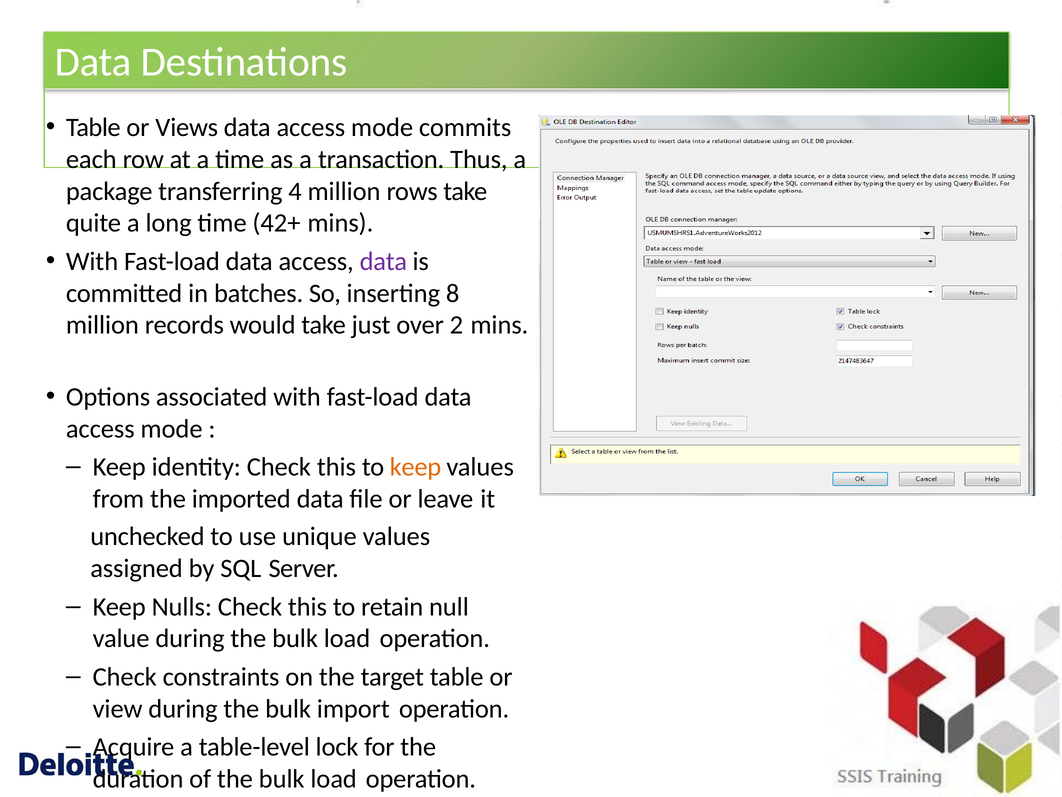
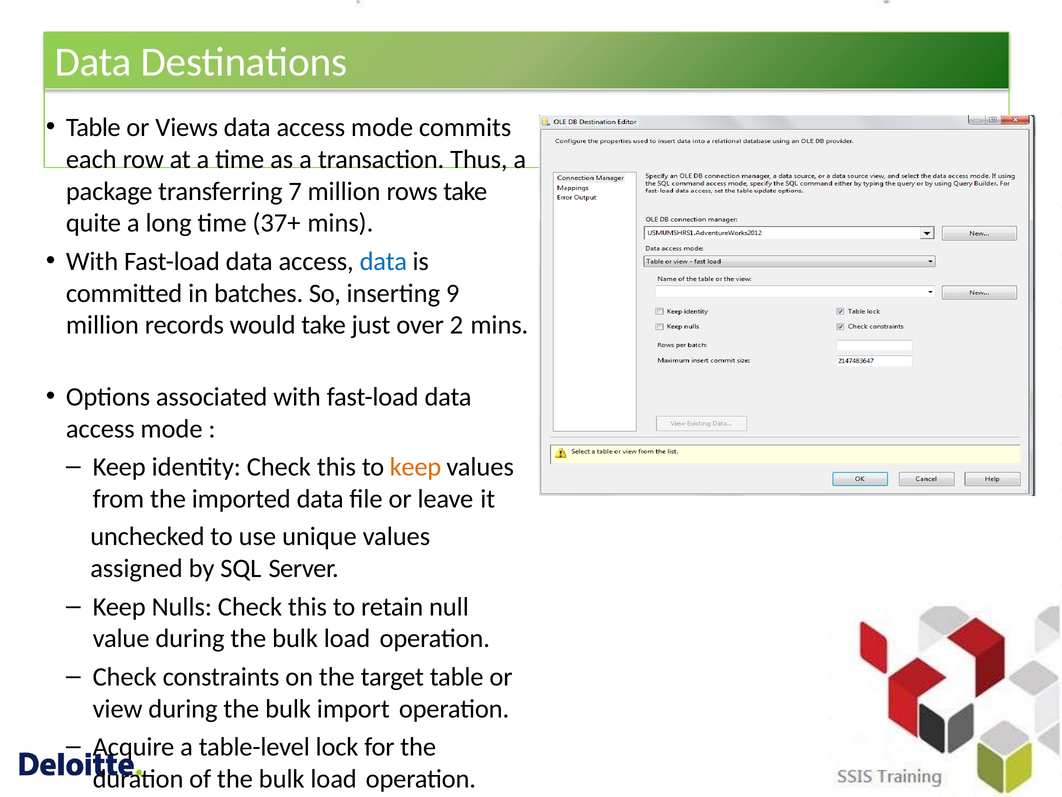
4: 4 -> 7 (295, 191)
42+: 42+ -> 37+ (276, 223)
data colour: purple -> blue (383, 261)
8: 8 -> 9 (453, 293)
